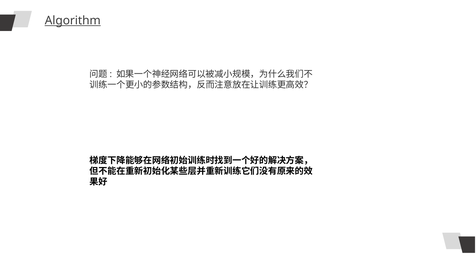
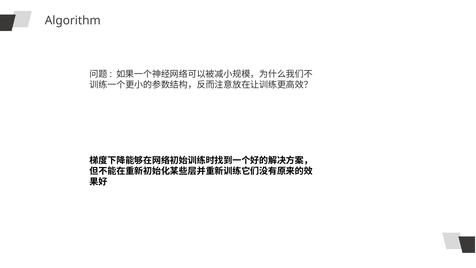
Algorithm underline: present -> none (73, 21)
